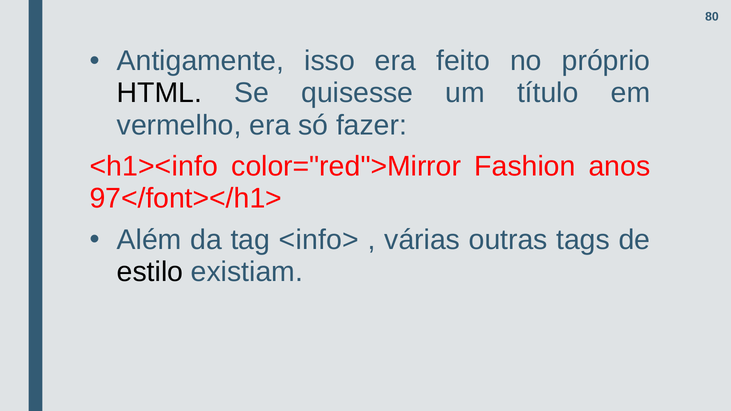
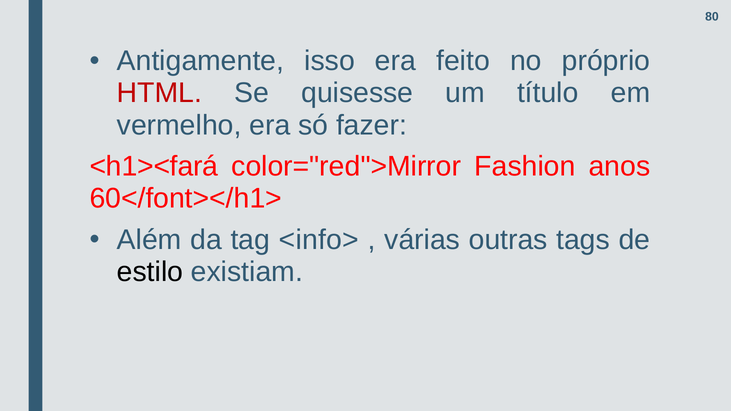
HTML colour: black -> red (160, 93)
<h1><info: <h1><info -> <h1><fará (154, 166)
97</font></h1>: 97</font></h1> -> 60</font></h1> (186, 199)
